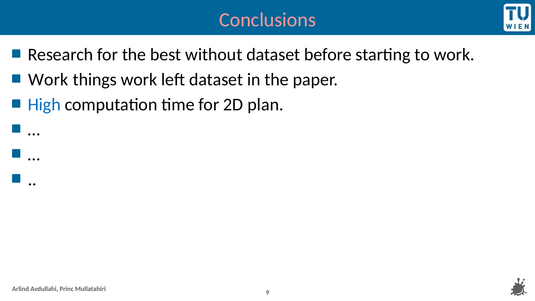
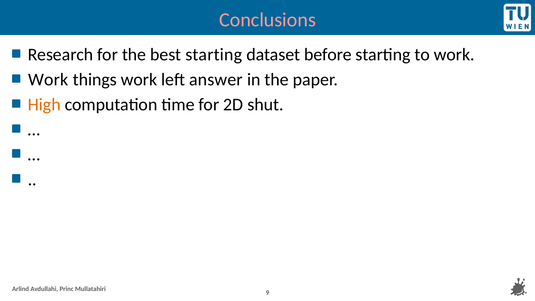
best without: without -> starting (214, 55)
left dataset: dataset -> answer (216, 80)
High colour: blue -> orange (44, 105)
plan: plan -> shut (266, 105)
